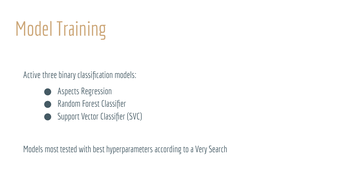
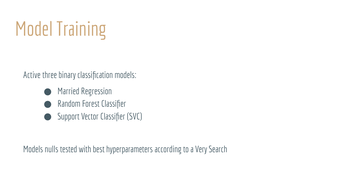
Aspects: Aspects -> Married (68, 91)
most: most -> nulls (52, 149)
